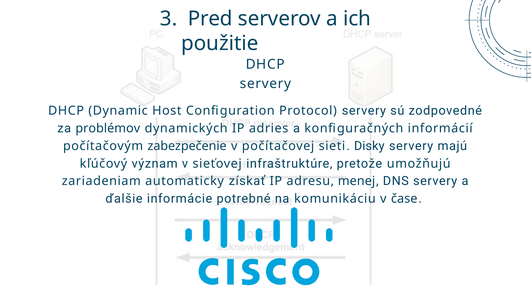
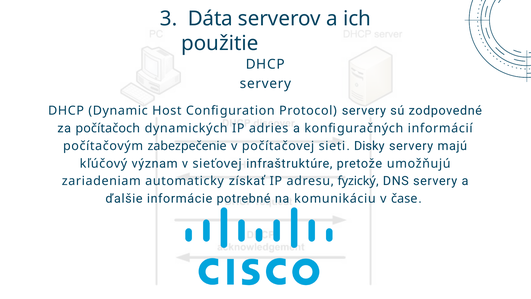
Pred: Pred -> Dáta (210, 19)
problémov: problémov -> počítačoch (108, 128)
menej: menej -> fyzický (357, 181)
